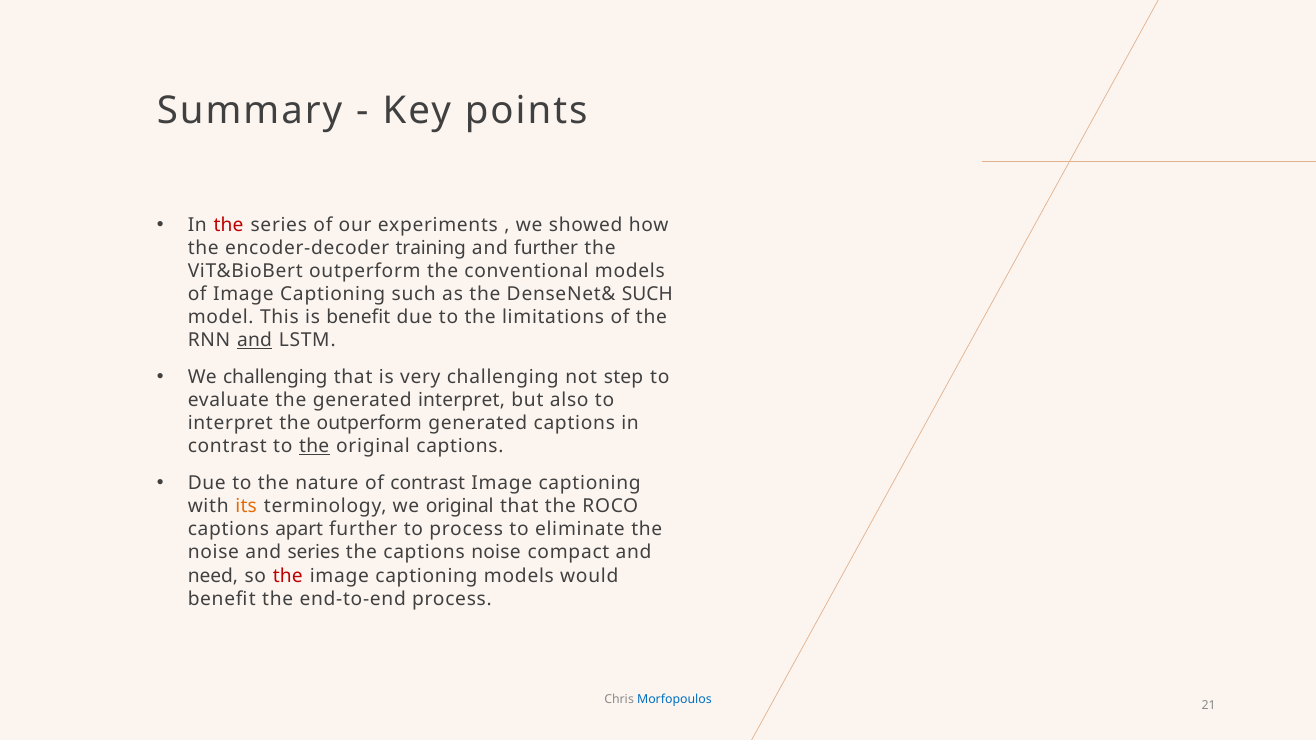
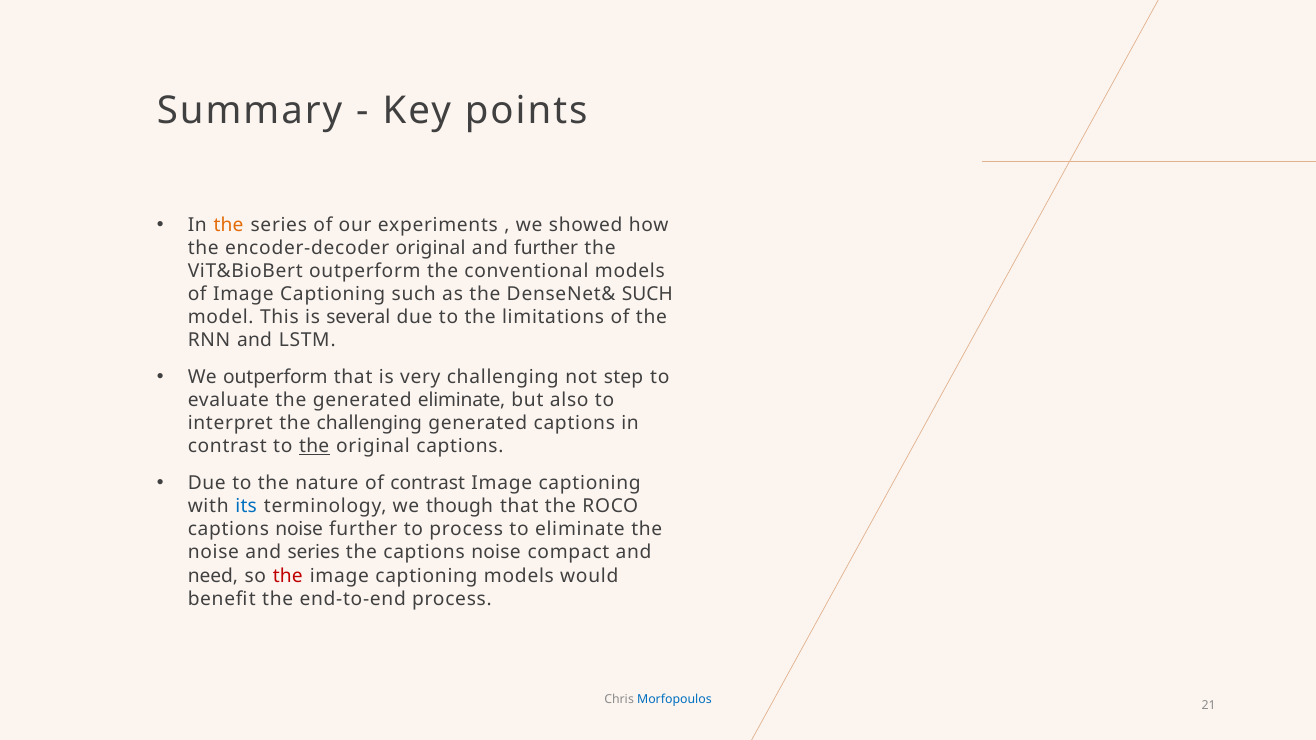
the colour: red -> orange (229, 225)
encoder-decoder training: training -> original (431, 248)
is benefit: benefit -> several (358, 318)
and underline: present -> none (255, 341)
We challenging: challenging -> outperform (275, 378)
generated interpret: interpret -> eliminate (462, 401)
the outperform: outperform -> challenging (369, 424)
its colour: orange -> blue (246, 507)
we original: original -> though (460, 507)
apart: apart -> noise (299, 530)
